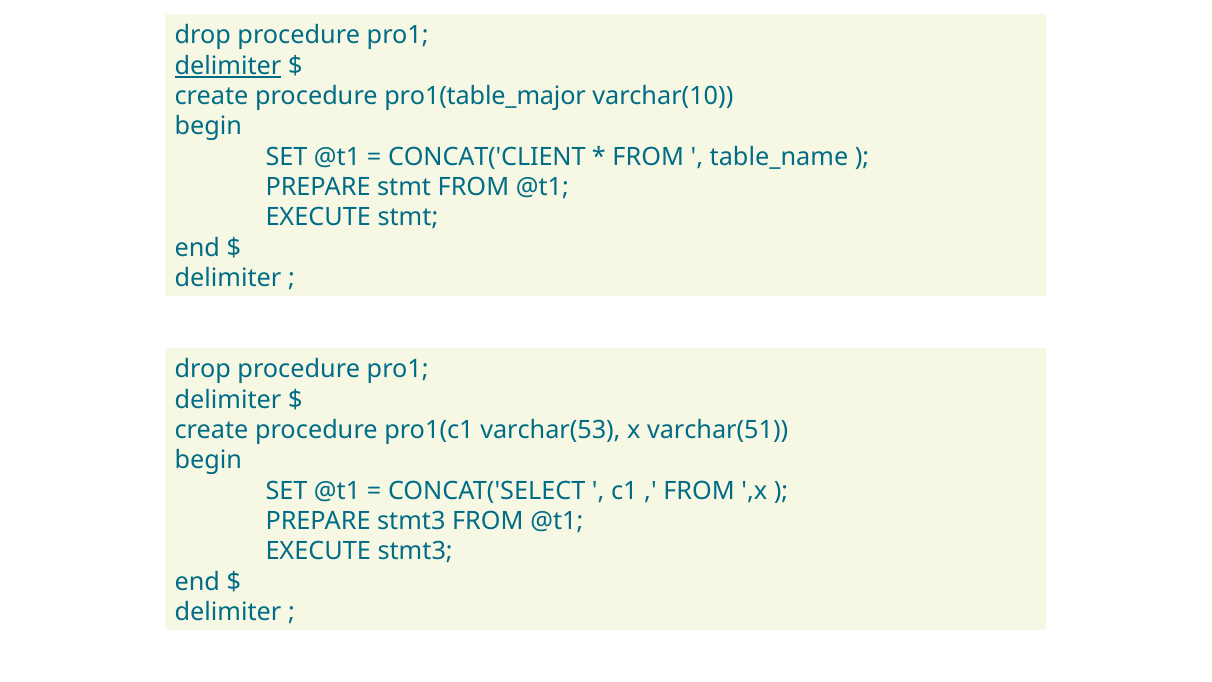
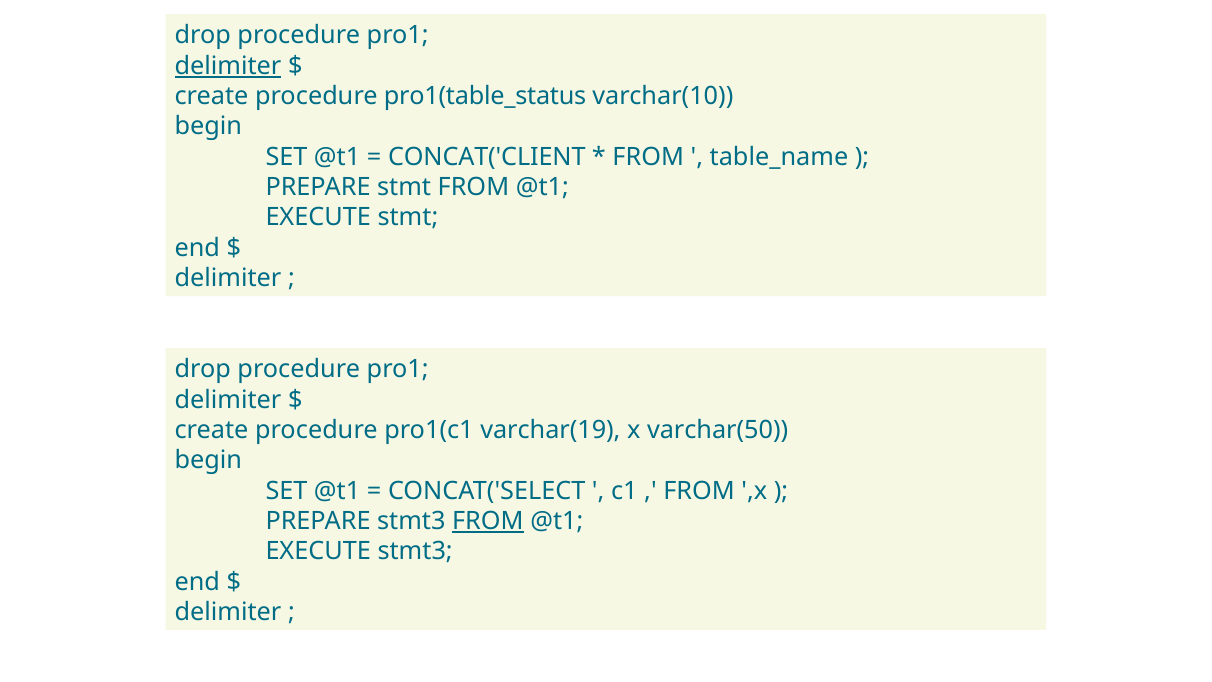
pro1(table_major: pro1(table_major -> pro1(table_status (485, 96)
varchar(53: varchar(53 -> varchar(19 (550, 430)
varchar(51: varchar(51 -> varchar(50 (718, 430)
FROM underline: none -> present (488, 521)
